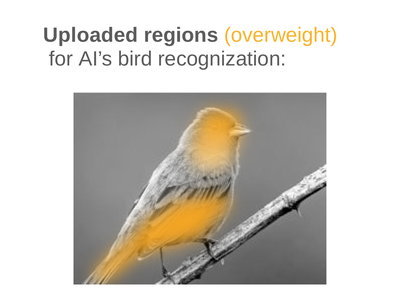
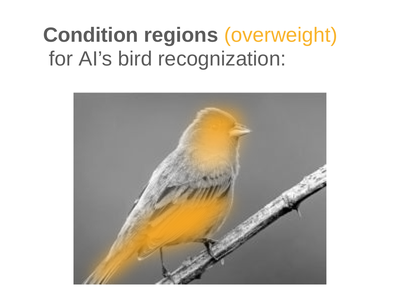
Uploaded: Uploaded -> Condition (91, 35)
